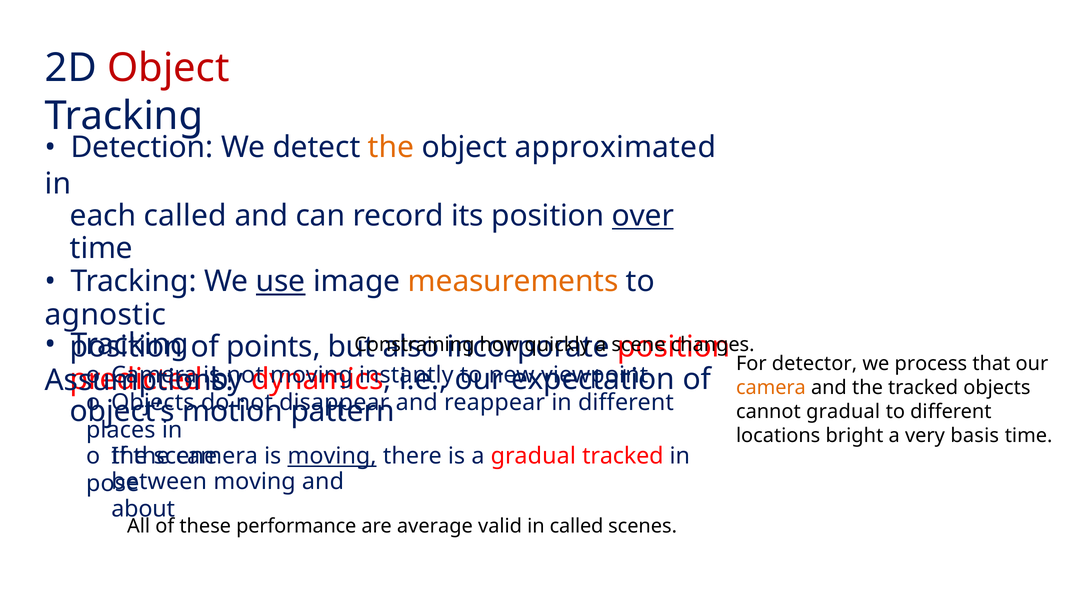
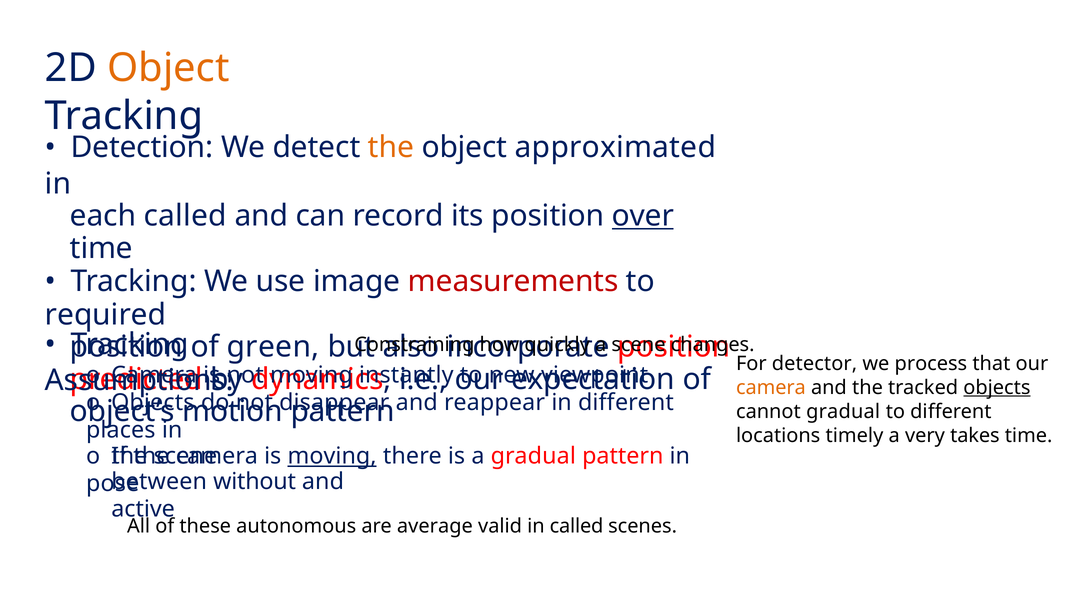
Object colour: red -> orange (168, 68)
use underline: present -> none (281, 281)
measurements colour: orange -> red (513, 281)
agnostic: agnostic -> required (106, 315)
points: points -> green (273, 347)
objects underline: none -> present (997, 387)
bright: bright -> timely (854, 435)
basis: basis -> takes (975, 435)
gradual tracked: tracked -> pattern (623, 456)
moving: moving -> without (255, 481)
about: about -> active (143, 509)
performance: performance -> autonomous (296, 526)
